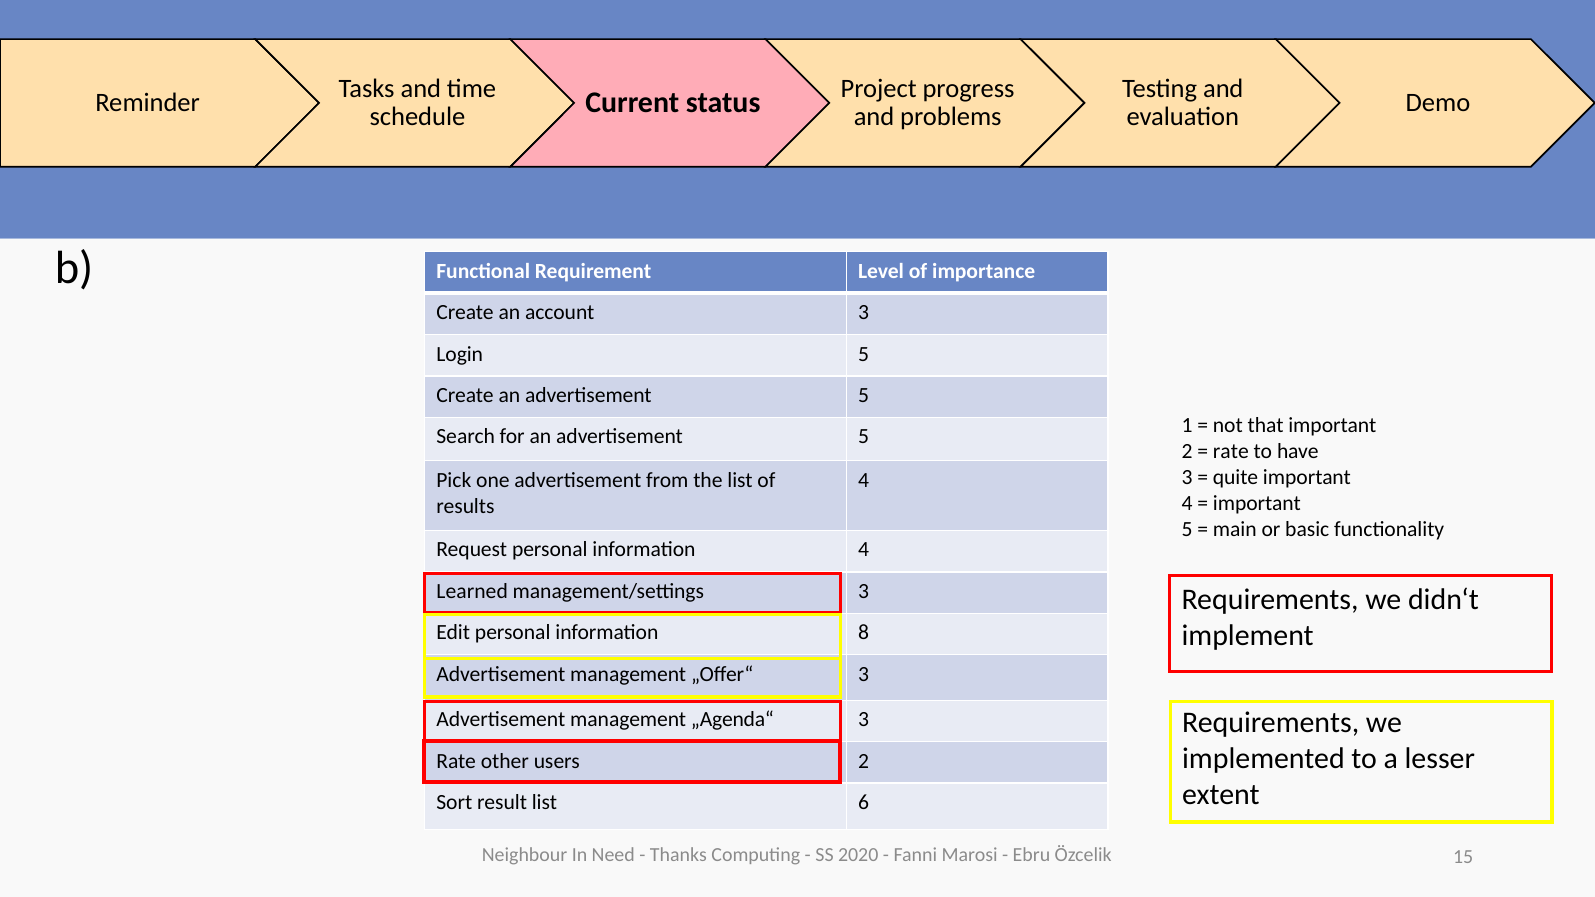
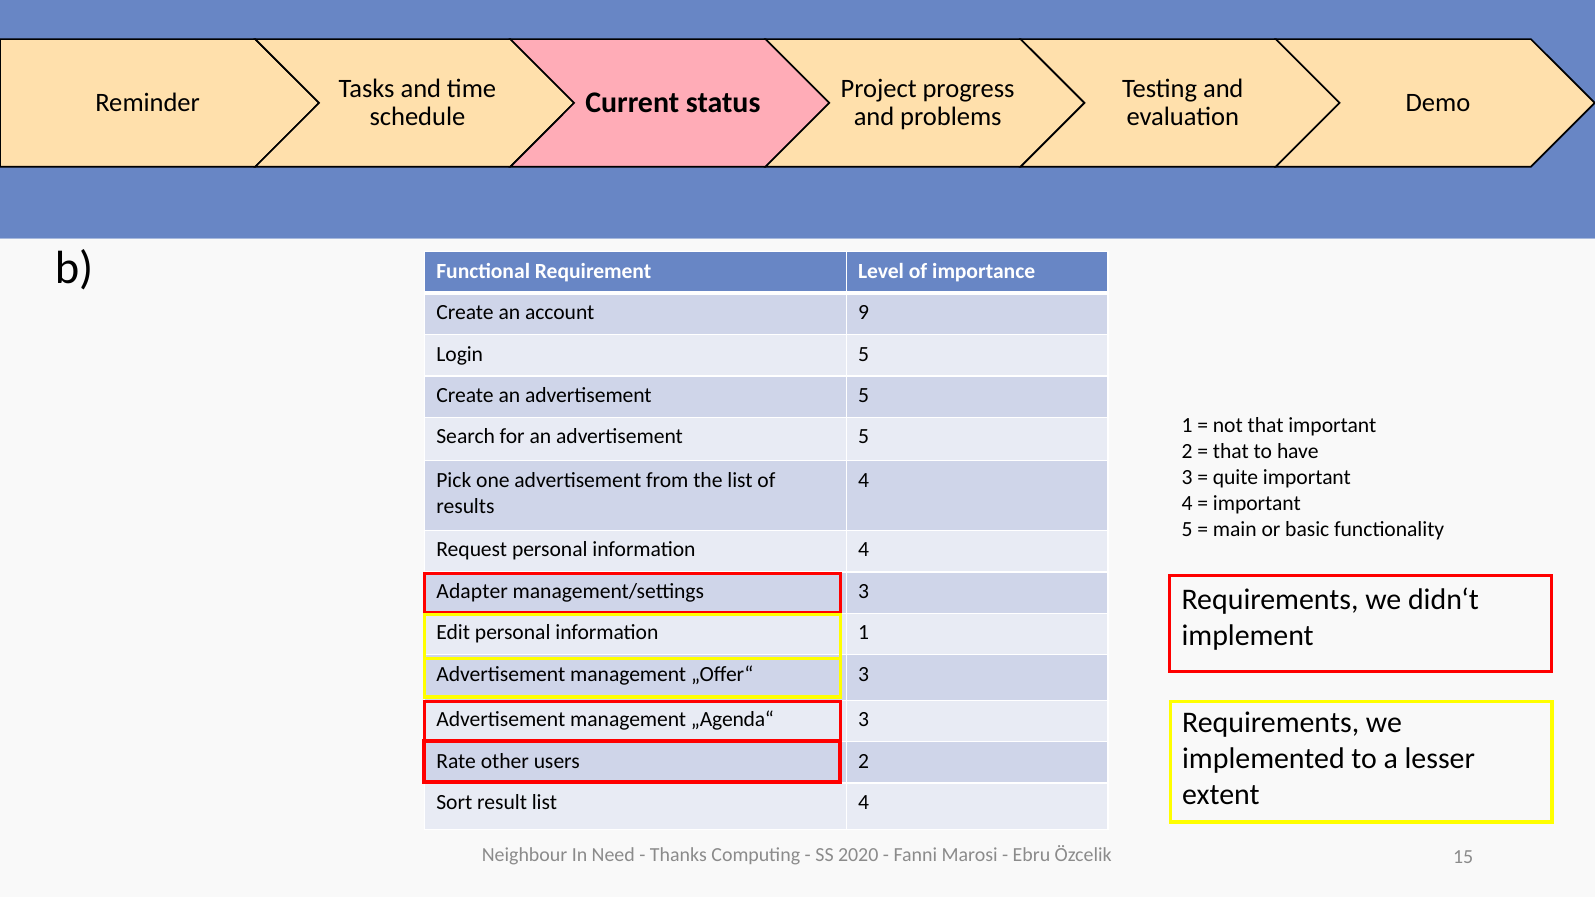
account 3: 3 -> 9 (864, 313)
rate: rate -> that (1231, 451)
Learned: Learned -> Adapter (472, 591)
information 8: 8 -> 1 (864, 633)
list 6: 6 -> 4 (864, 803)
